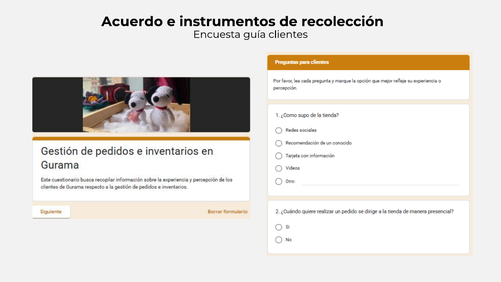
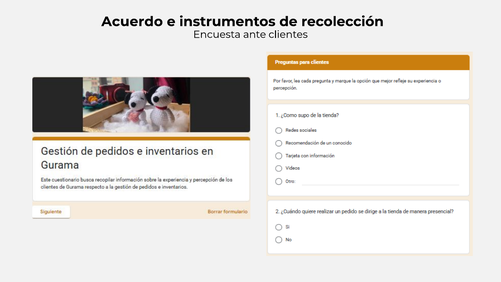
guía: guía -> ante (255, 34)
